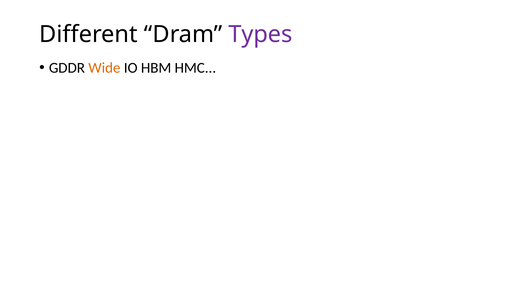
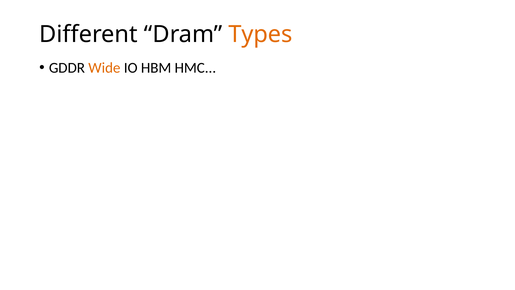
Types colour: purple -> orange (261, 34)
